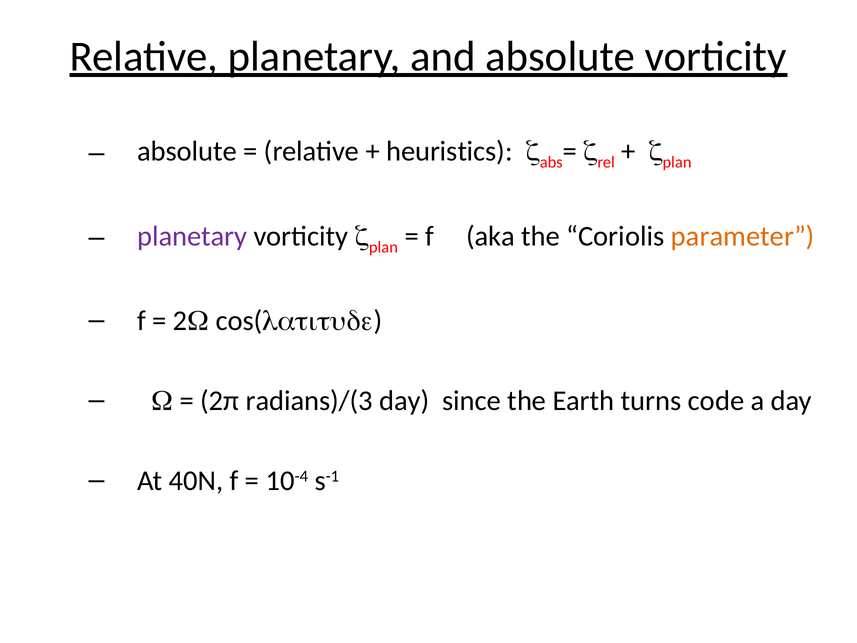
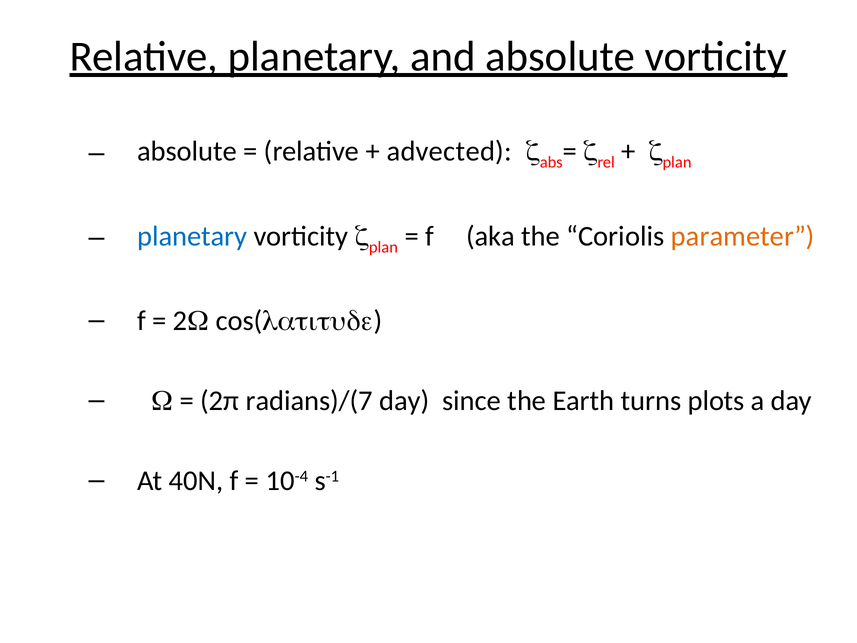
heuristics: heuristics -> advected (449, 151)
planetary colour: purple -> blue (192, 236)
radians)/(3: radians)/(3 -> radians)/(7 (309, 401)
code: code -> plots (716, 401)
